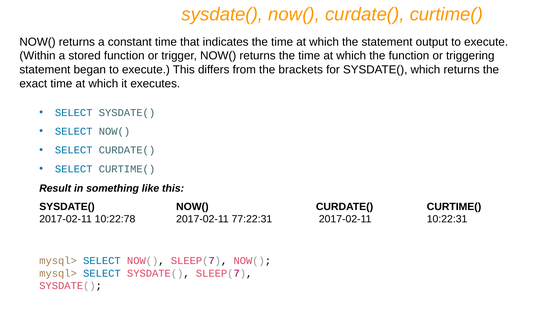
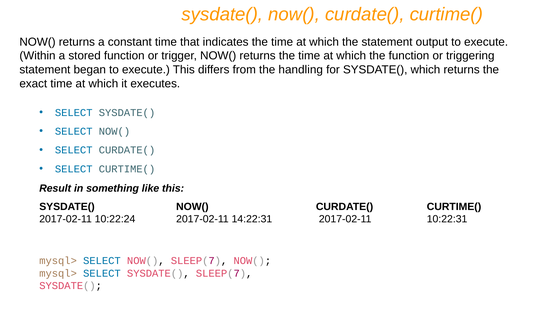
brackets: brackets -> handling (301, 70)
10:22:78: 10:22:78 -> 10:22:24 (115, 219)
77:22:31: 77:22:31 -> 14:22:31 (252, 219)
